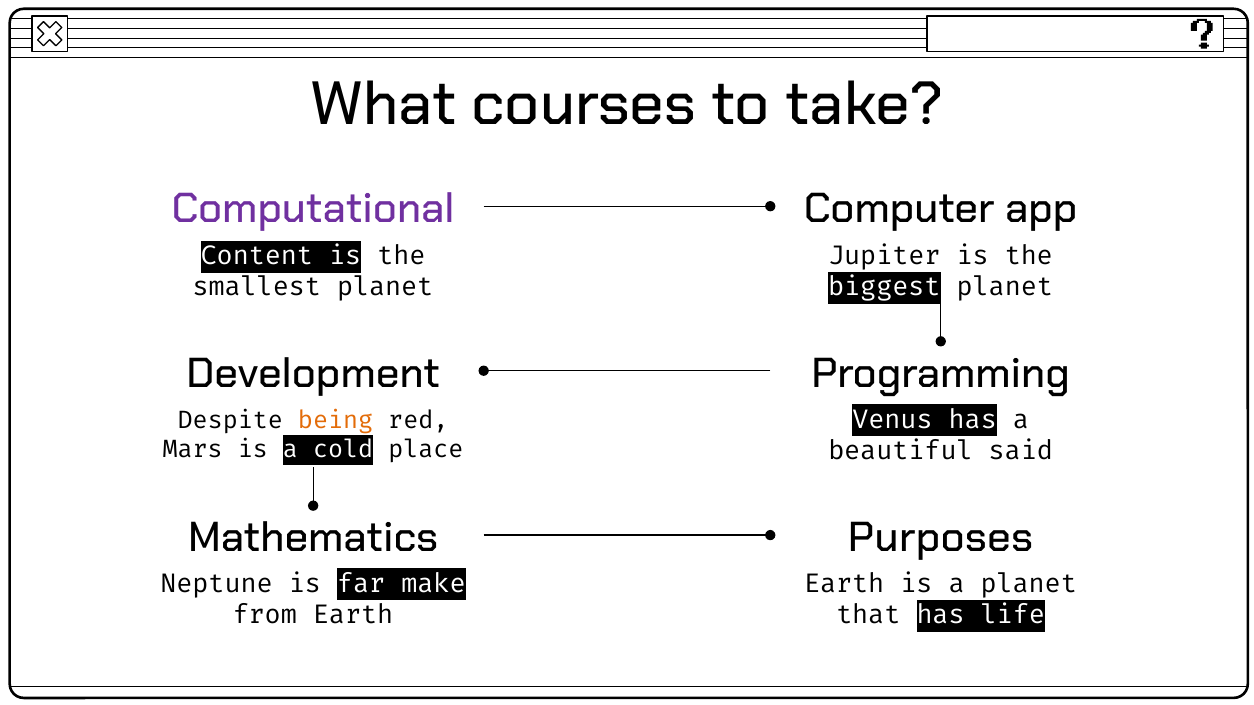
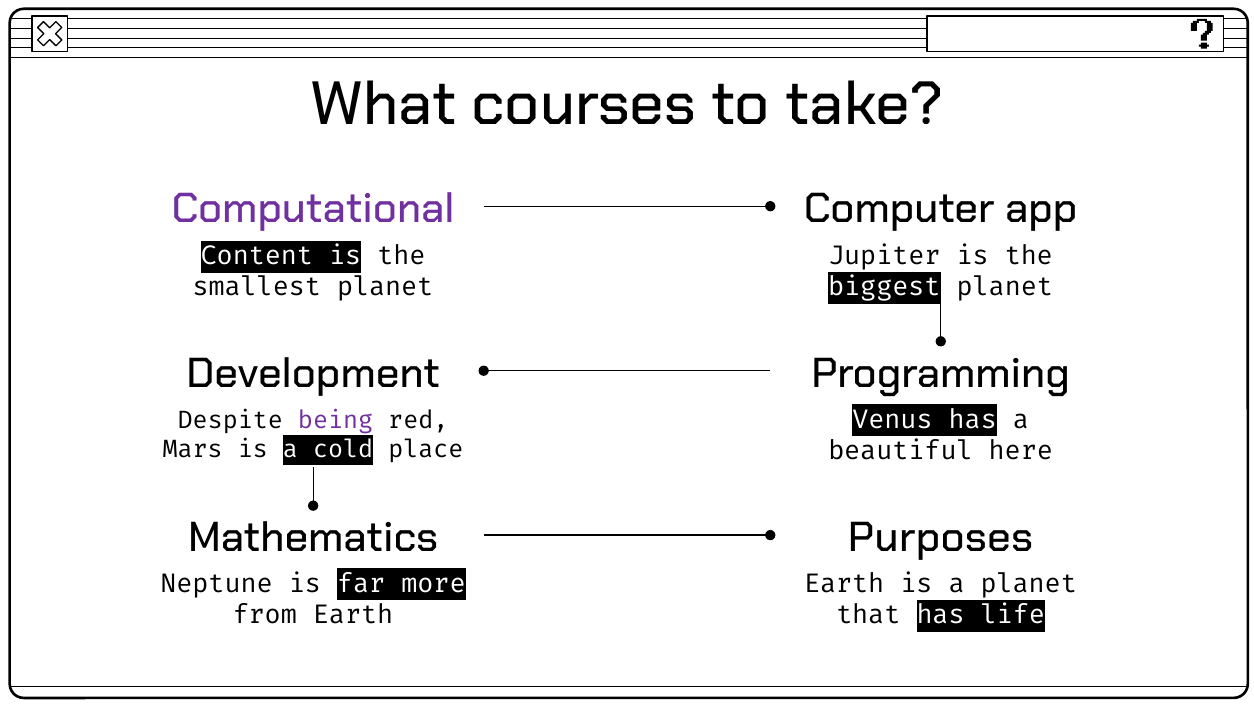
being colour: orange -> purple (336, 420)
said: said -> here (1021, 451)
make: make -> more (433, 584)
